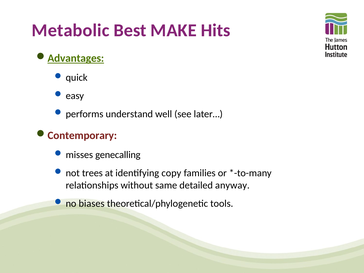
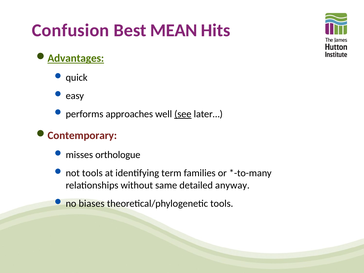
Metabolic: Metabolic -> Confusion (71, 30)
MAKE: MAKE -> MEAN (174, 30)
understand: understand -> approaches (129, 114)
see underline: none -> present (183, 114)
genecalling: genecalling -> orthologue (118, 155)
trees: trees -> tools (92, 173)
copy: copy -> term (171, 173)
